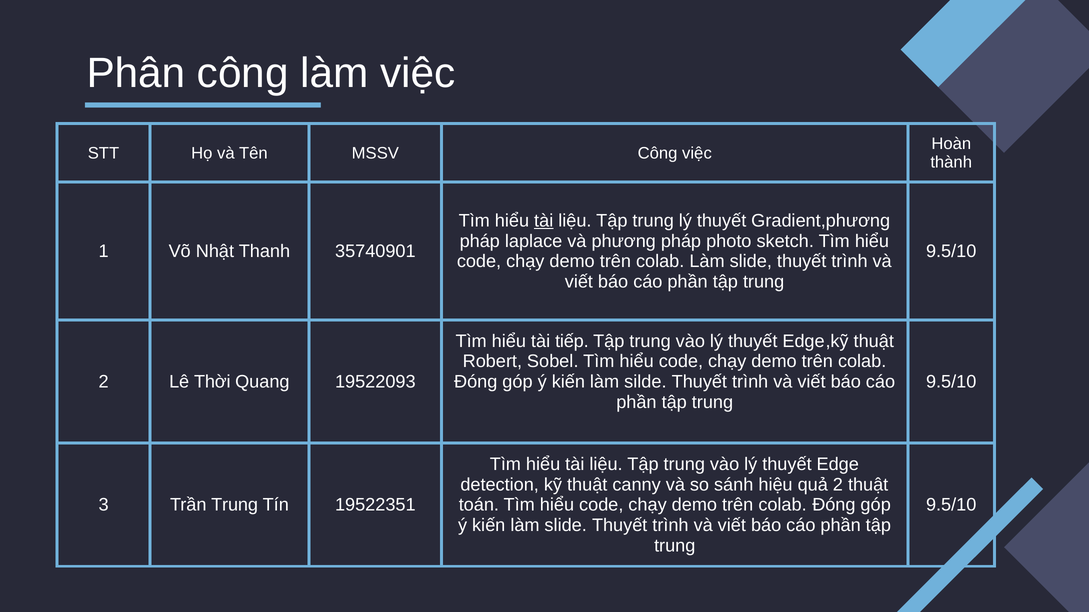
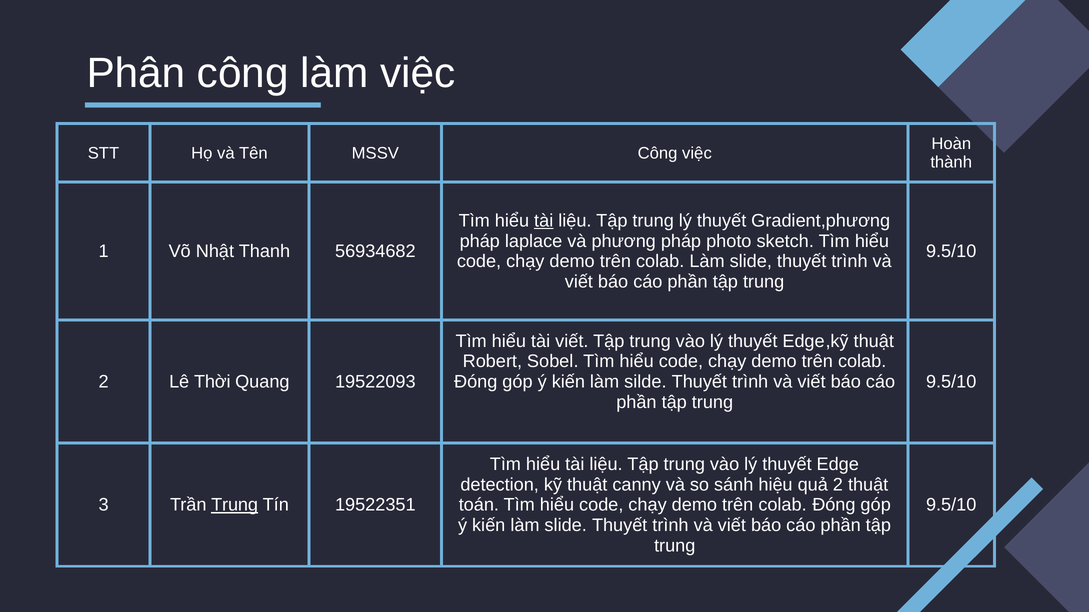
35740901: 35740901 -> 56934682 (375, 252)
tài tiếp: tiếp -> viết (572, 341)
Trung underline: none -> present (235, 505)
